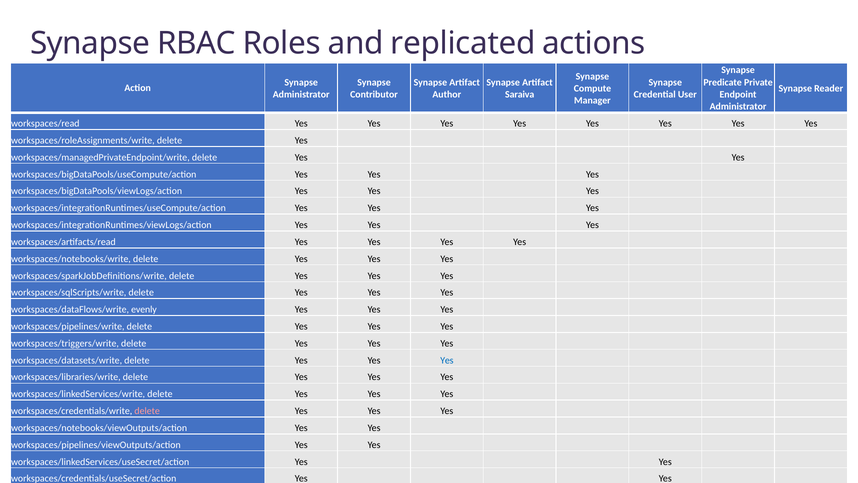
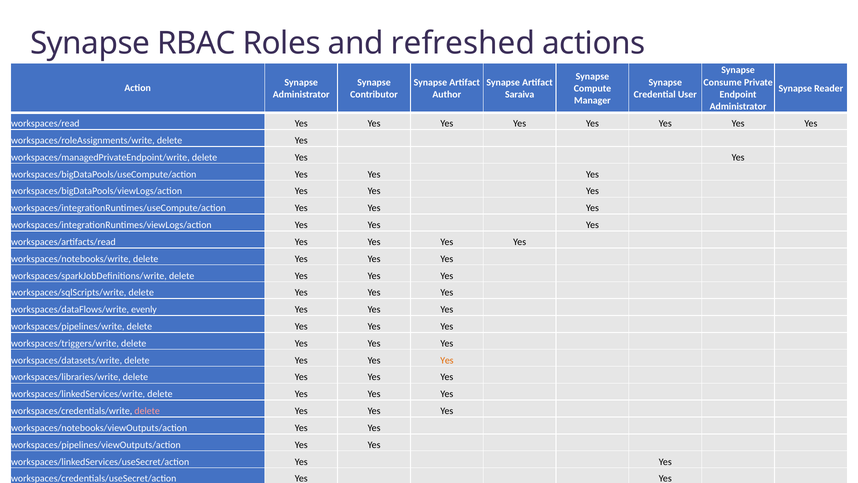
replicated: replicated -> refreshed (463, 43)
Predicate: Predicate -> Consume (723, 82)
Yes colour: blue -> orange (447, 360)
